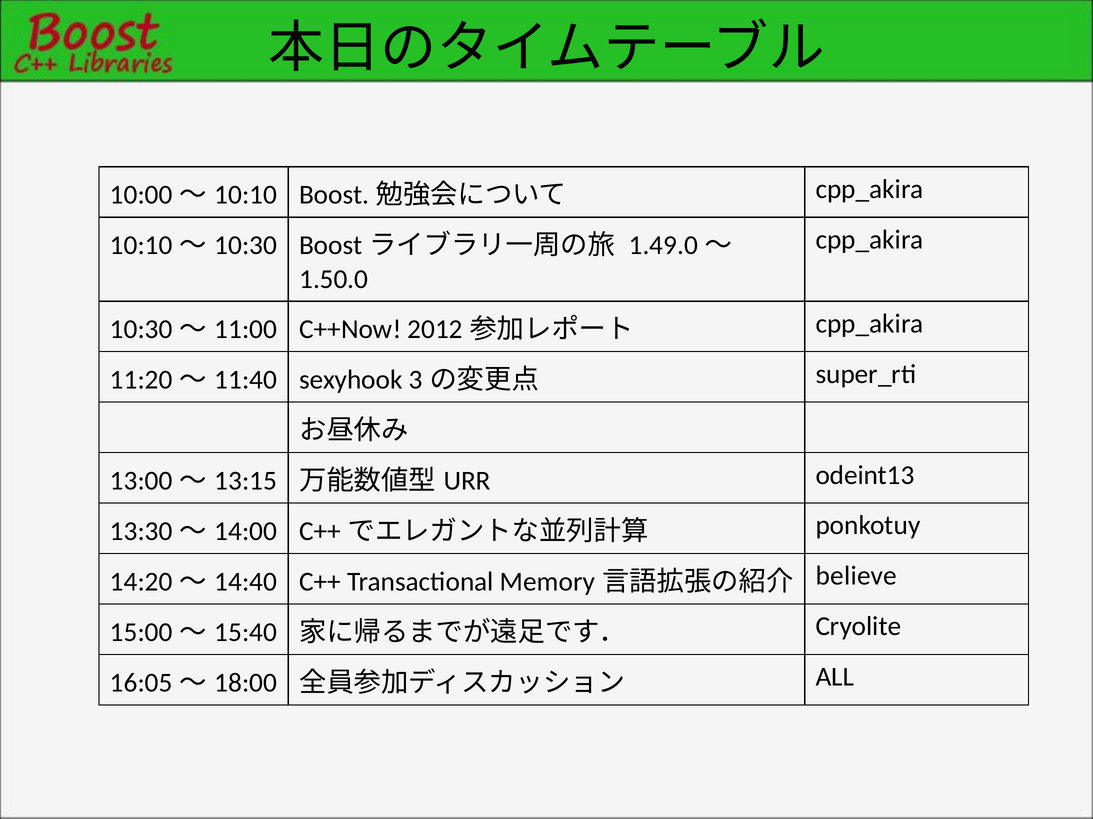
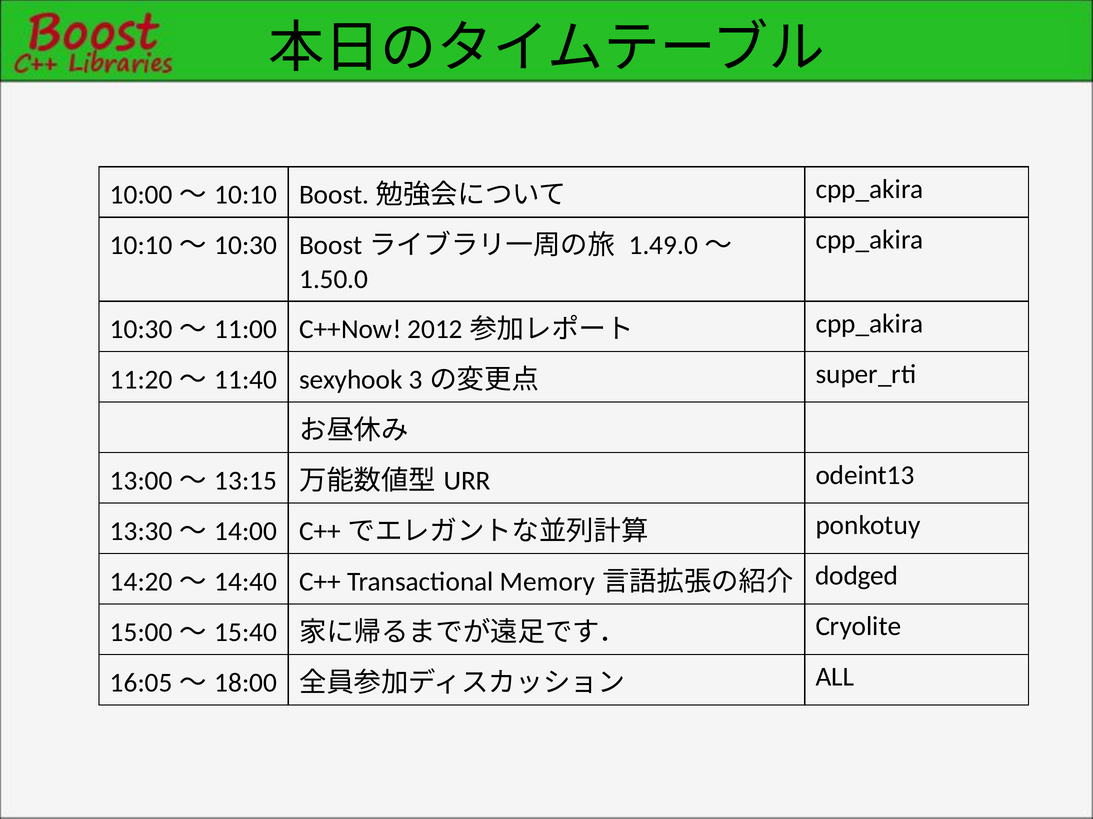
believe: believe -> dodged (857, 576)
